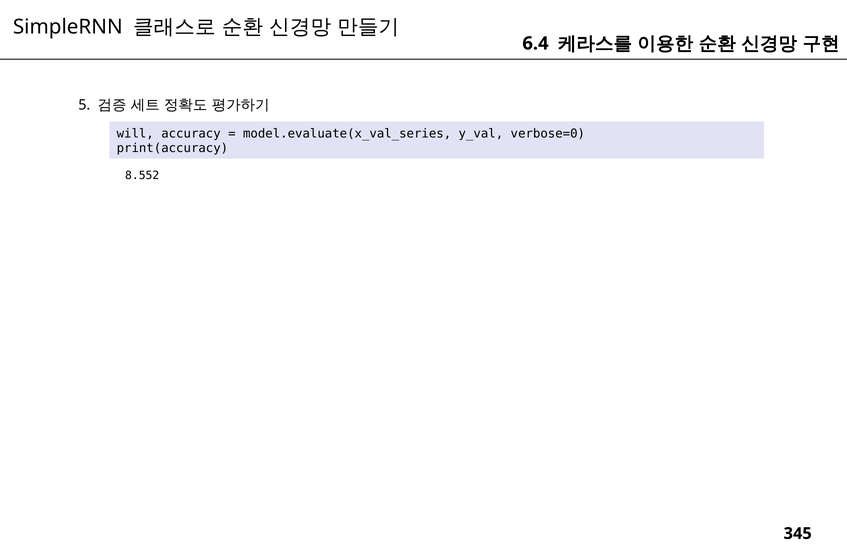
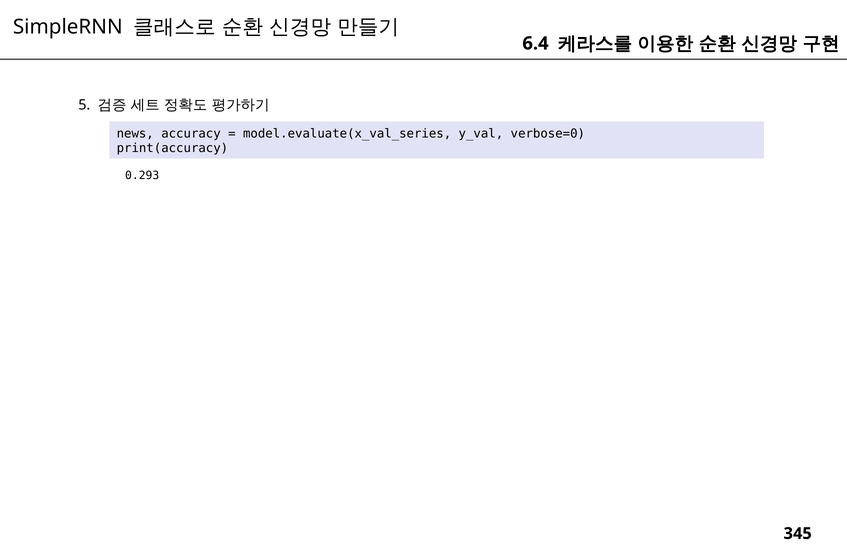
will: will -> news (135, 134)
8.552: 8.552 -> 0.293 (142, 176)
